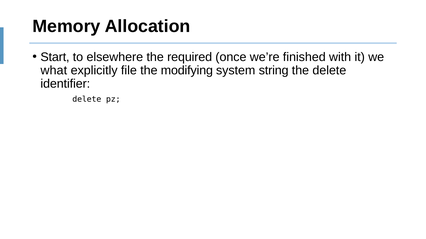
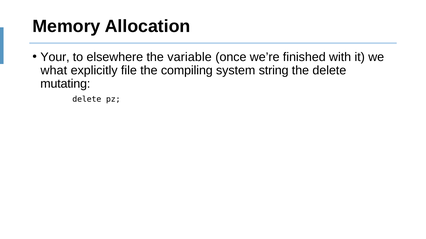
Start: Start -> Your (55, 57)
required: required -> variable (190, 57)
modifying: modifying -> compiling (187, 71)
identifier: identifier -> mutating (65, 84)
